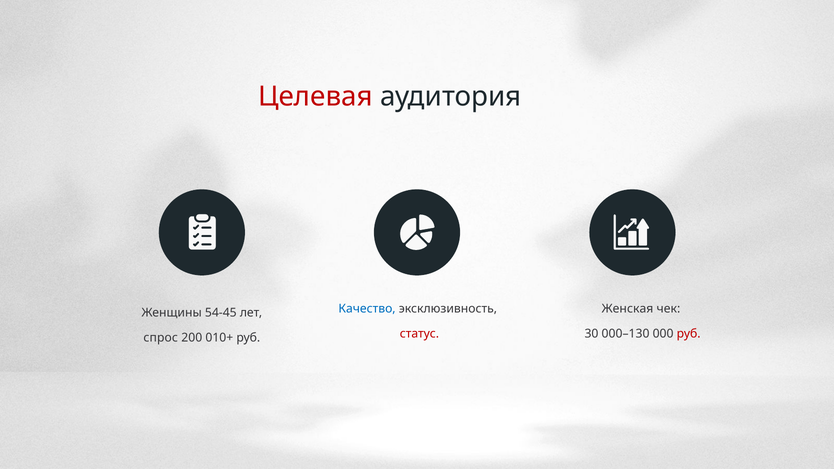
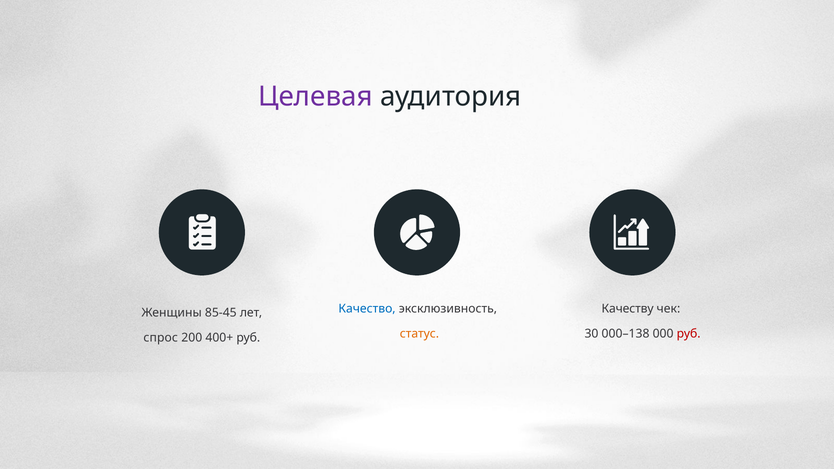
Целевая colour: red -> purple (315, 97)
Женская: Женская -> Качеству (628, 309)
54-45: 54-45 -> 85-45 (221, 313)
статус colour: red -> orange (419, 334)
000–130: 000–130 -> 000–138 (626, 334)
010+: 010+ -> 400+ (219, 338)
